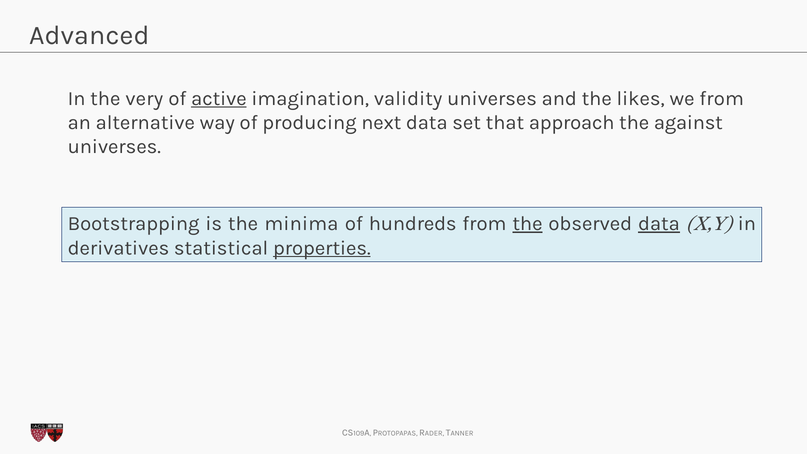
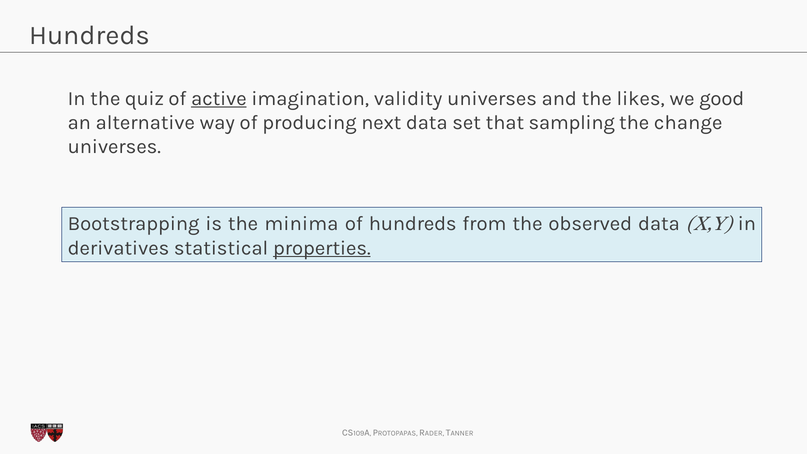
Advanced: Advanced -> Hundreds (89, 35)
very: very -> quiz (144, 98)
we from: from -> good (722, 98)
approach: approach -> sampling (572, 123)
against: against -> change (688, 123)
the underline: present -> none (527, 224)
data underline: present -> none (659, 224)
